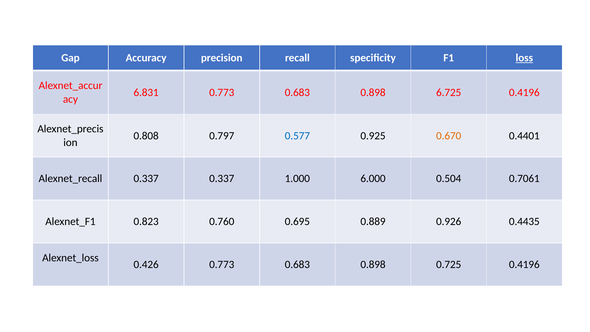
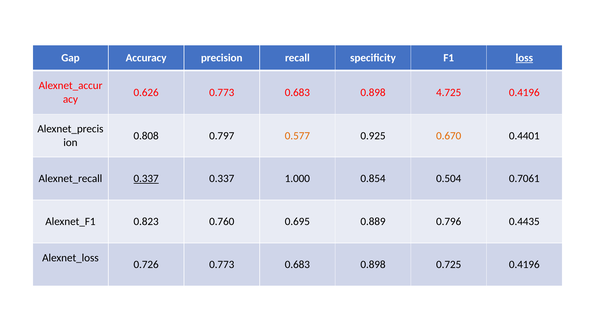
6.831: 6.831 -> 0.626 (146, 92)
6.725: 6.725 -> 4.725 (449, 92)
0.577 colour: blue -> orange (297, 136)
0.337 underline: none -> present (146, 179)
6.000: 6.000 -> 0.854 (373, 179)
0.926: 0.926 -> 0.796 (449, 222)
0.426: 0.426 -> 0.726 (146, 264)
